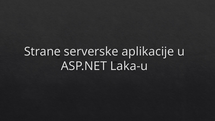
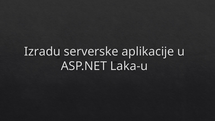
Strane: Strane -> Izradu (42, 52)
